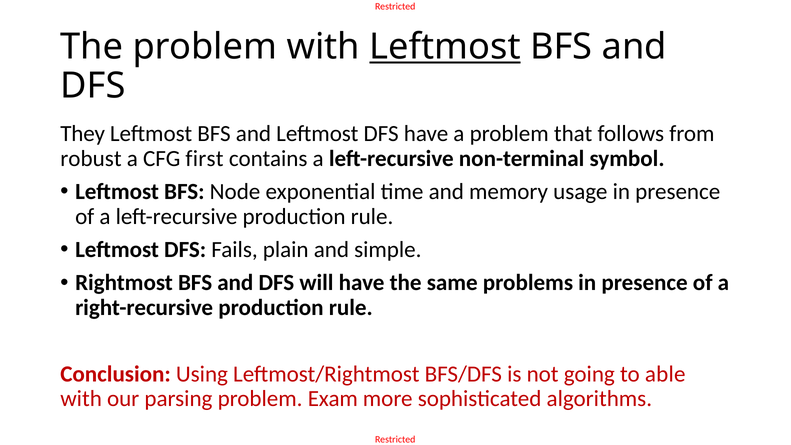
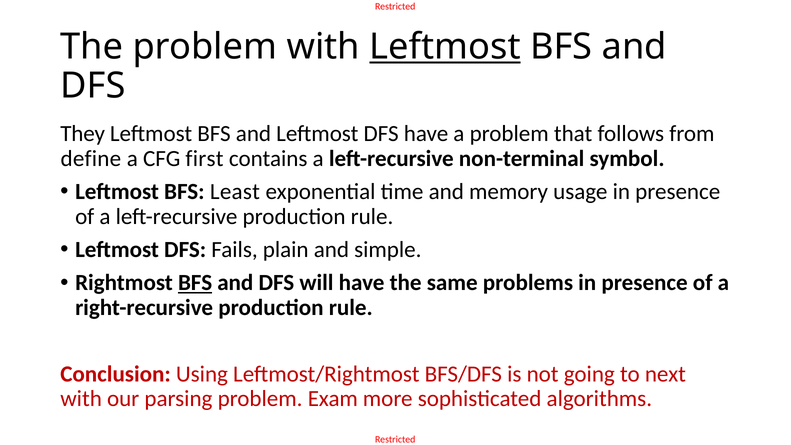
robust: robust -> define (91, 159)
Node: Node -> Least (235, 192)
BFS underline: none -> present (195, 283)
able: able -> next (665, 374)
